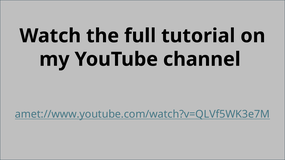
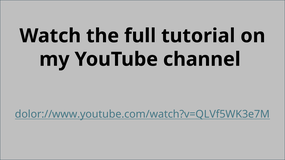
amet://www.youtube.com/watch?v=QLVf5WK3e7M: amet://www.youtube.com/watch?v=QLVf5WK3e7M -> dolor://www.youtube.com/watch?v=QLVf5WK3e7M (142, 114)
